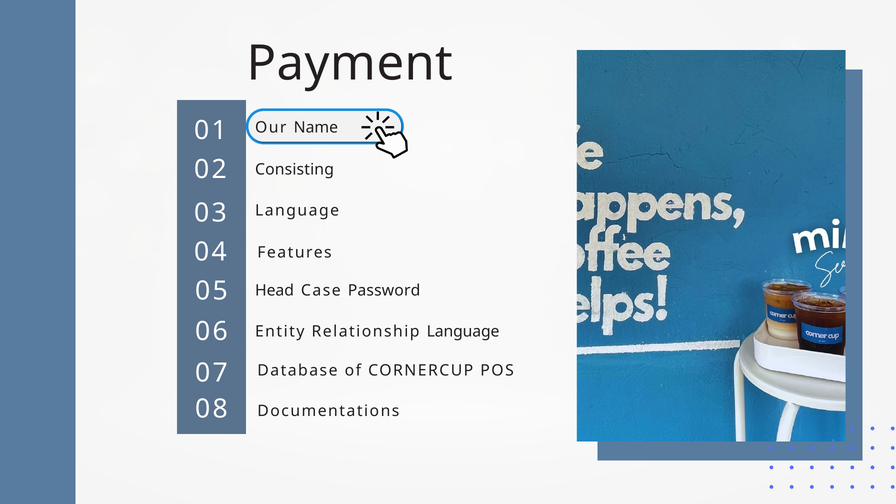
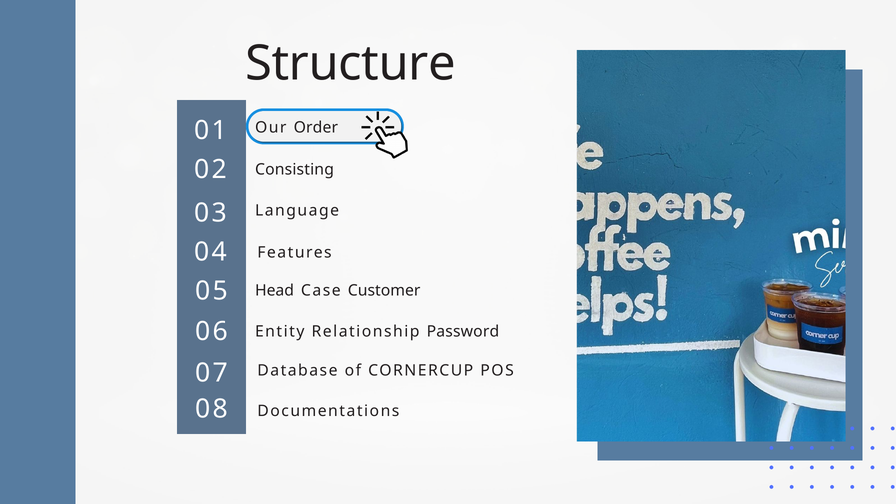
Payment: Payment -> Structure (350, 64)
Name: Name -> Order (316, 128)
Password: Password -> Customer (384, 291)
Relationship Language: Language -> Password (463, 332)
